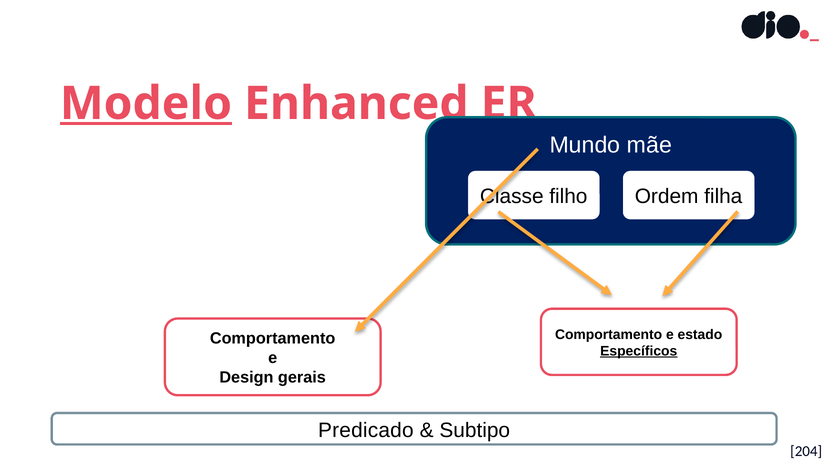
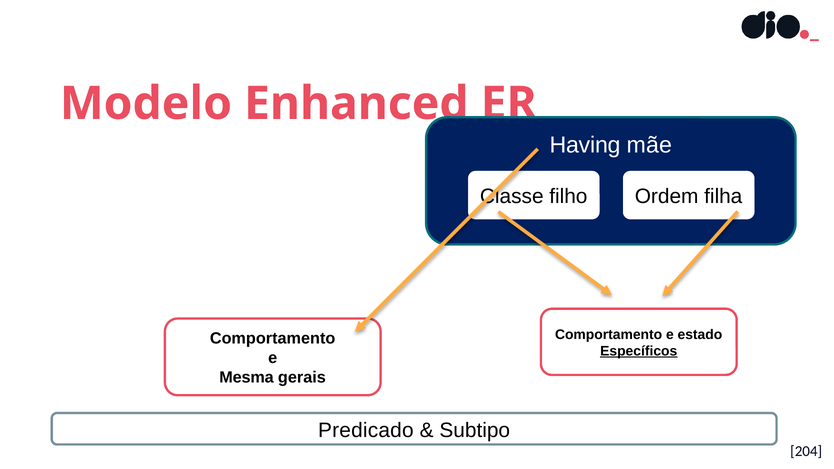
Modelo underline: present -> none (146, 104)
Mundo: Mundo -> Having (585, 145)
Design: Design -> Mesma (246, 378)
